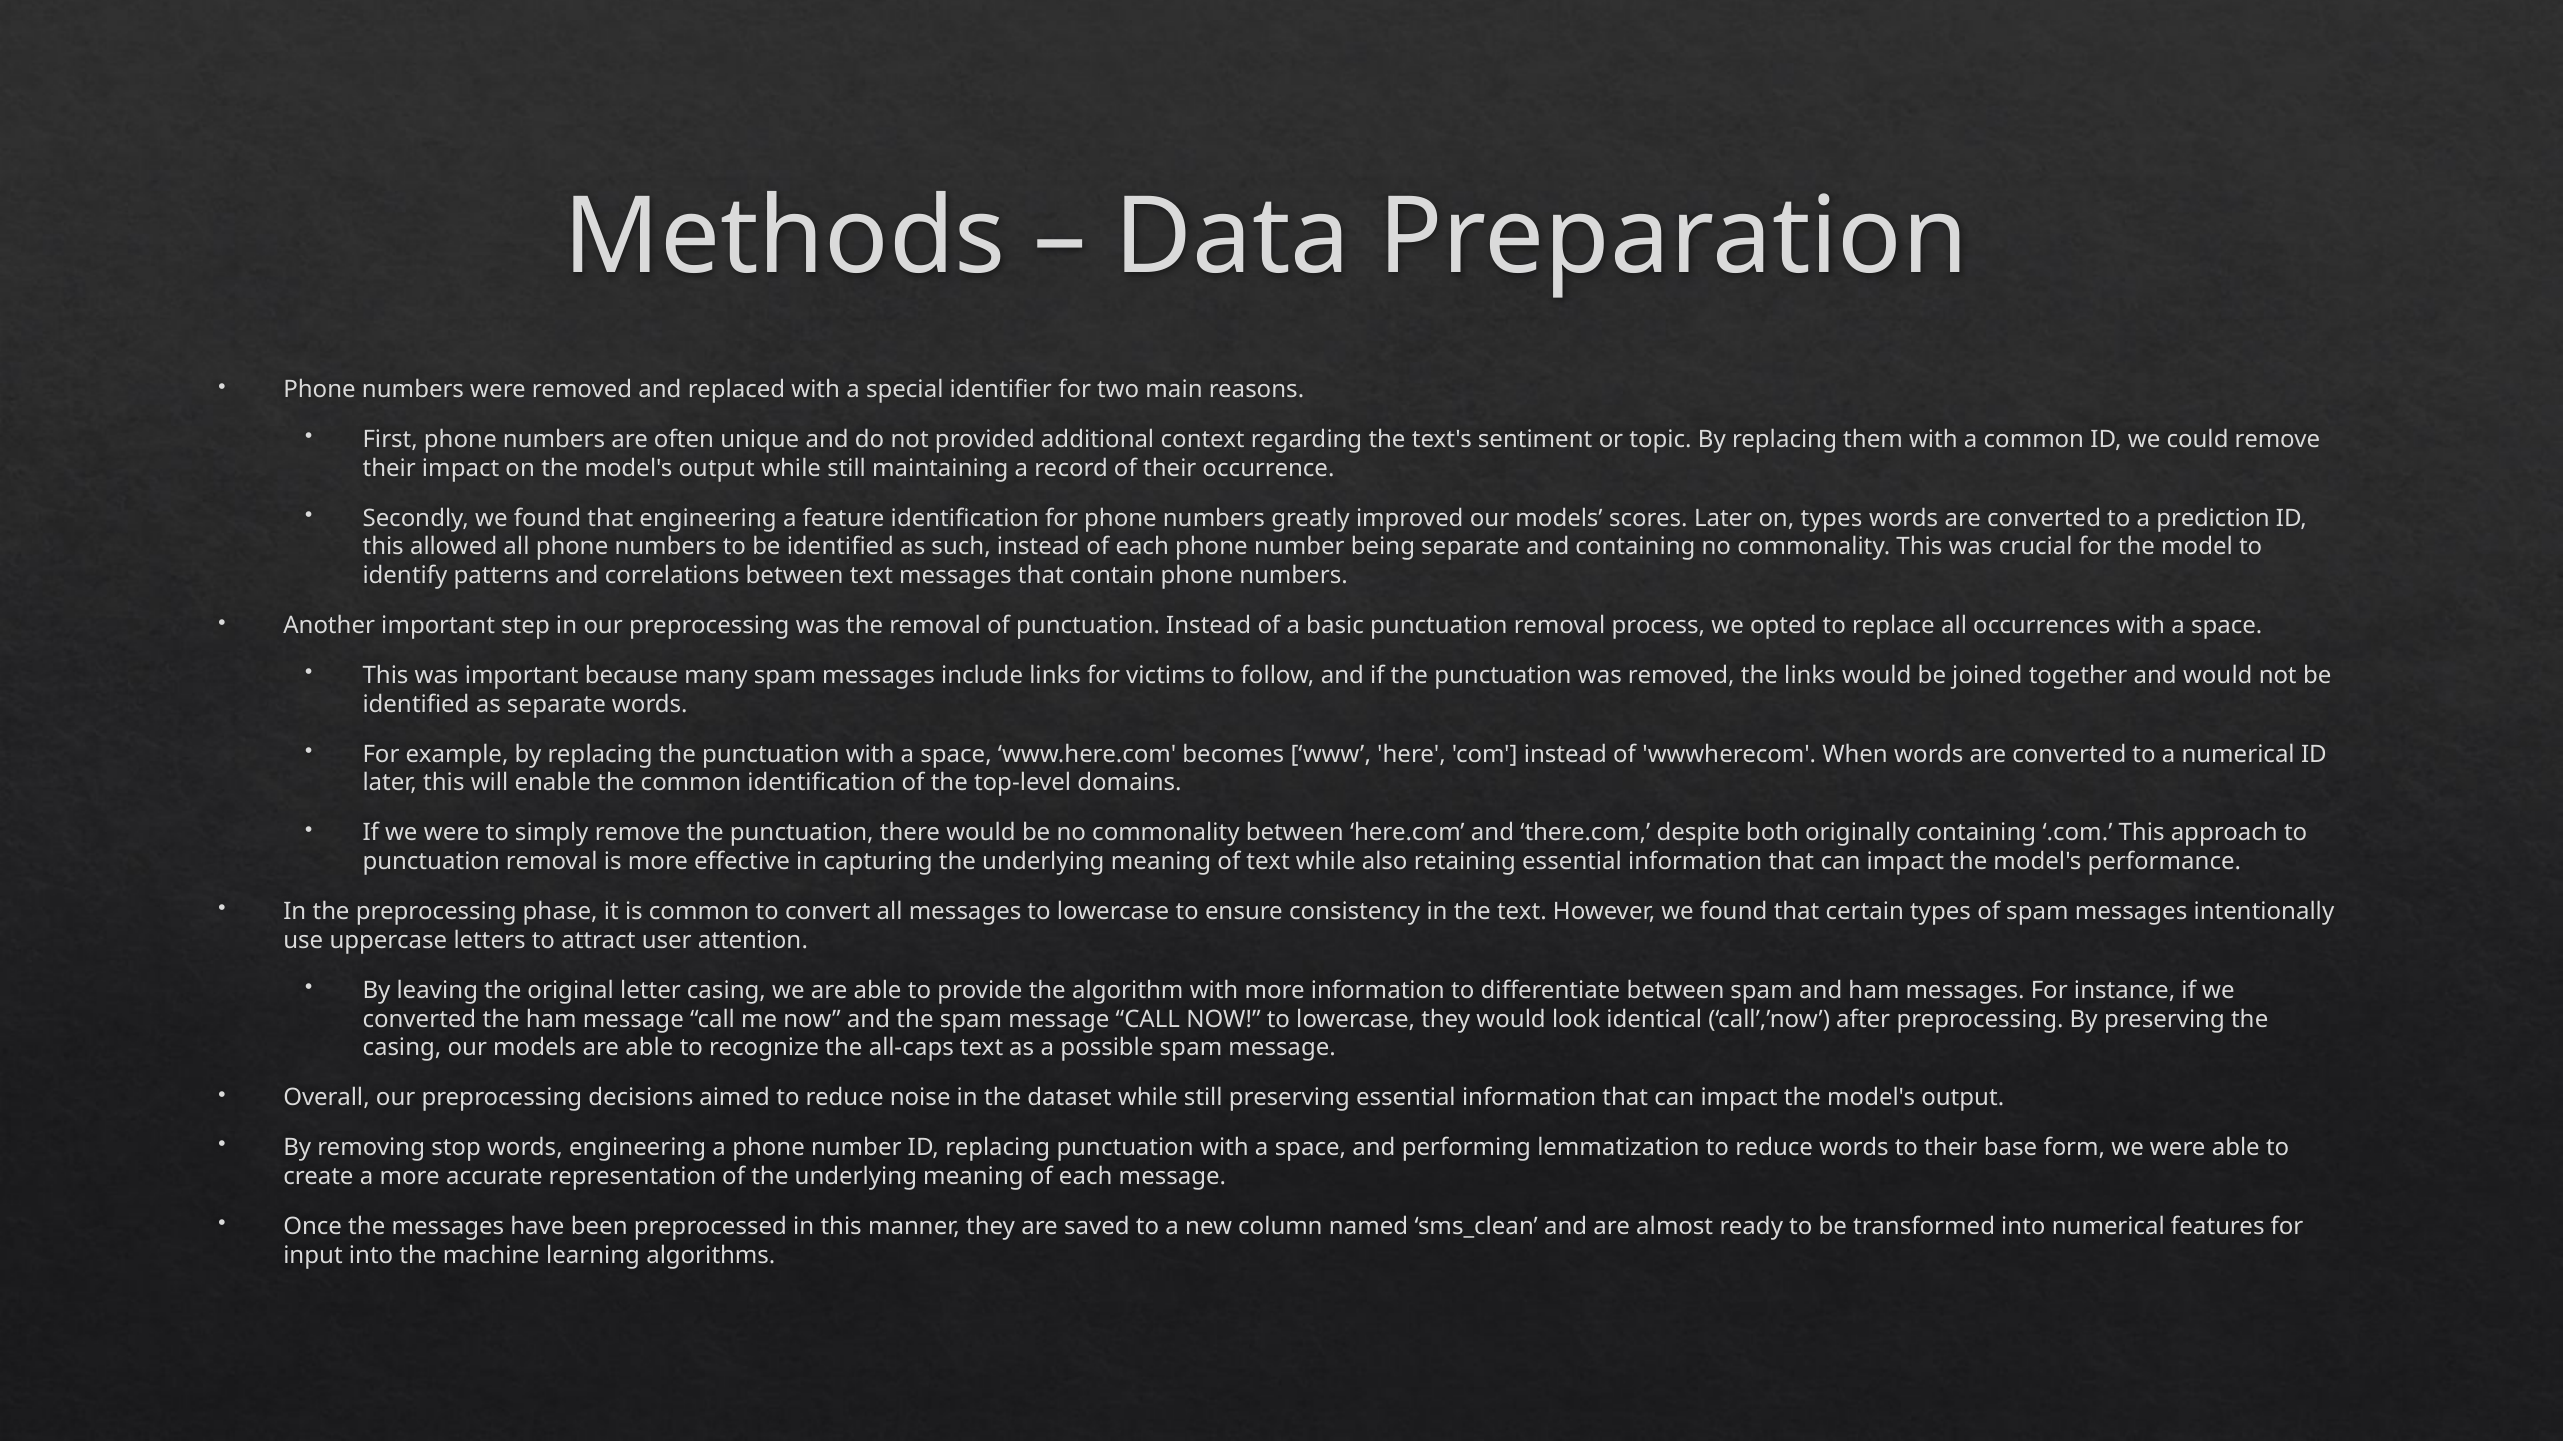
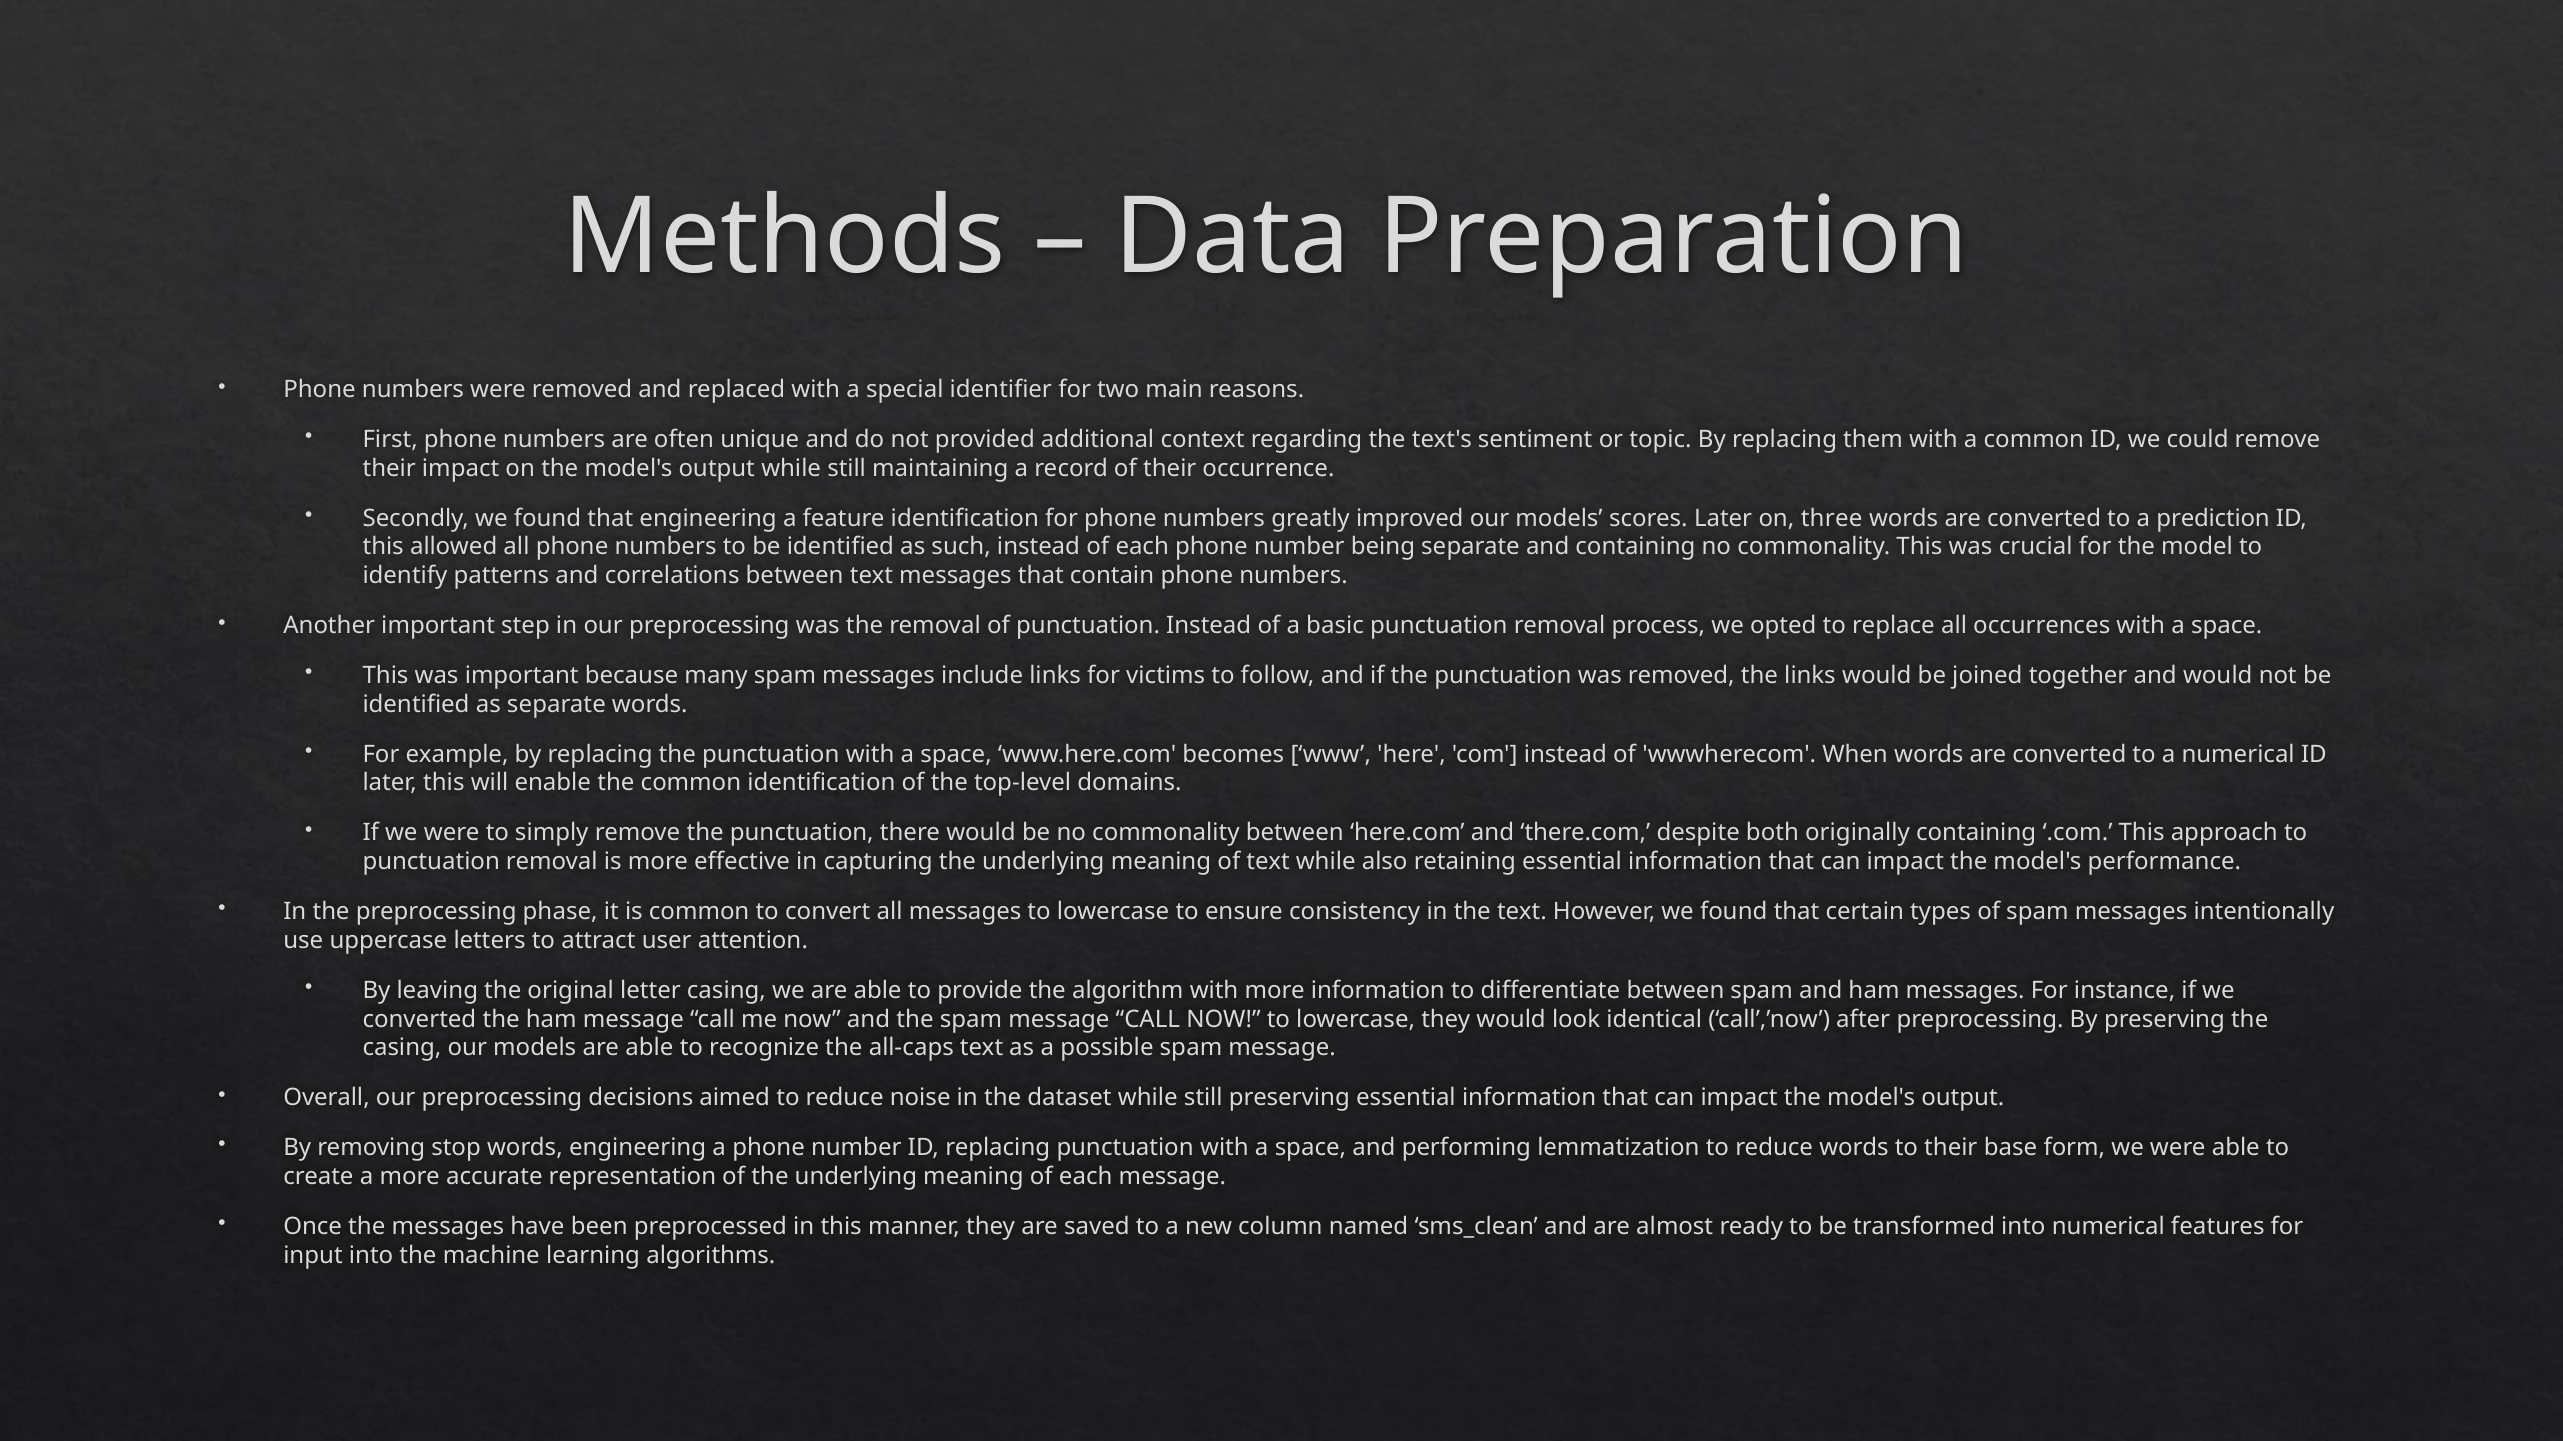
on types: types -> three (1832, 518)
